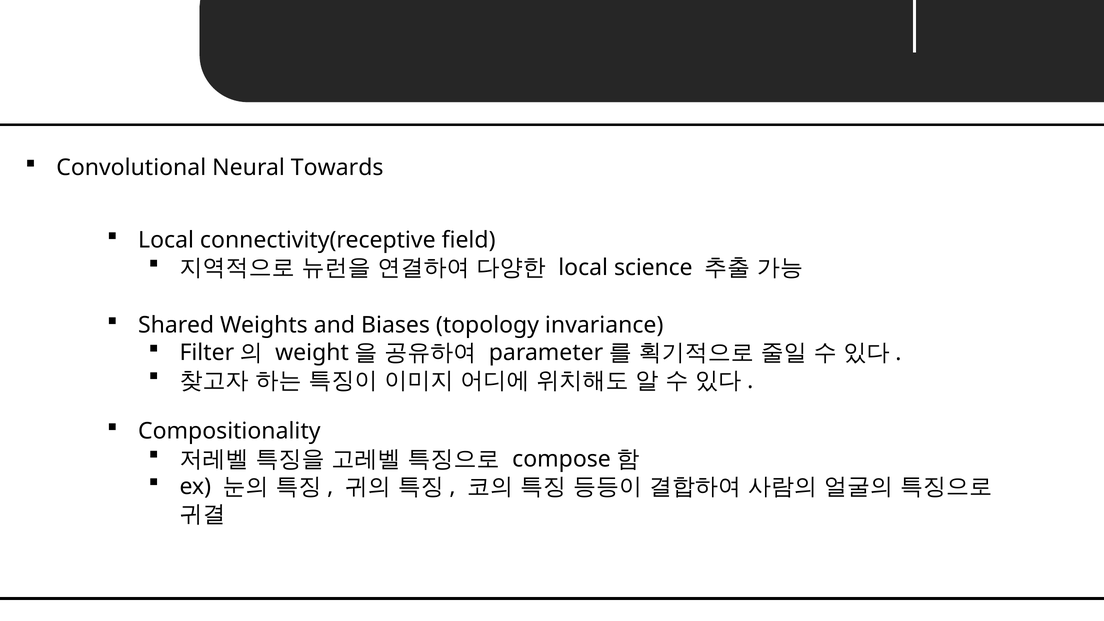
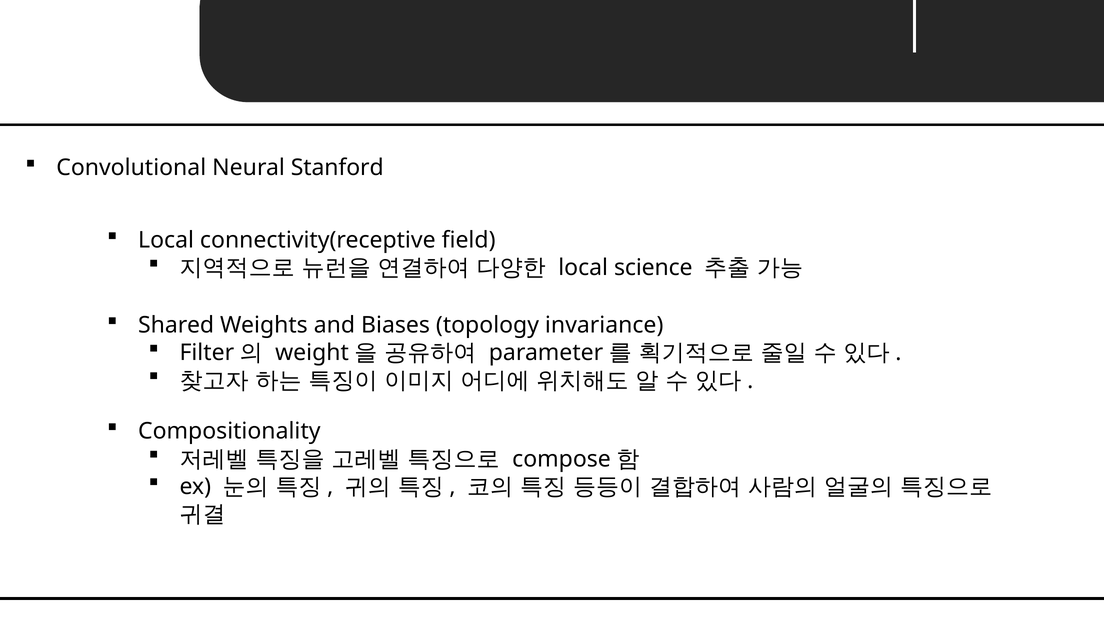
Towards: Towards -> Stanford (337, 168)
